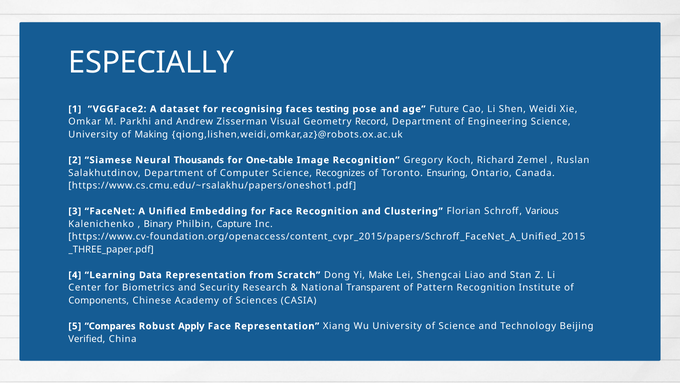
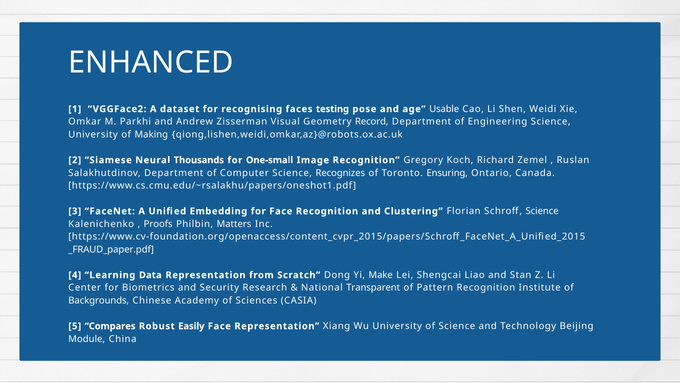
ESPECIALLY: ESPECIALLY -> ENHANCED (151, 63)
Future: Future -> Usable (444, 109)
One-table: One-table -> One-small (270, 160)
Schroff Various: Various -> Science (542, 211)
Binary: Binary -> Proofs (158, 224)
Capture: Capture -> Matters (234, 224)
_THREE_paper.pdf: _THREE_paper.pdf -> _FRAUD_paper.pdf (111, 249)
Components: Components -> Backgrounds (99, 300)
Apply: Apply -> Easily (191, 326)
Verified: Verified -> Module (87, 339)
